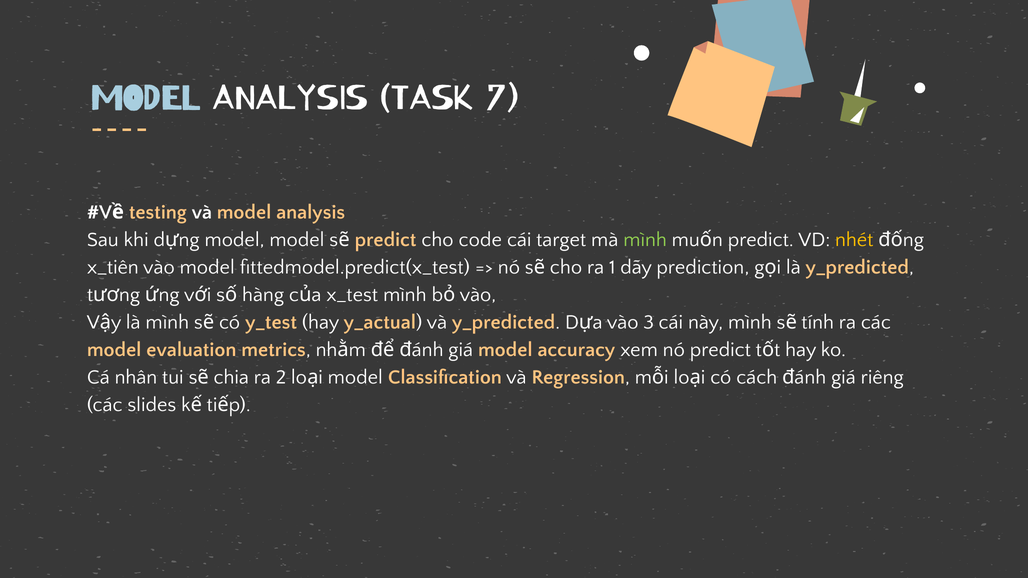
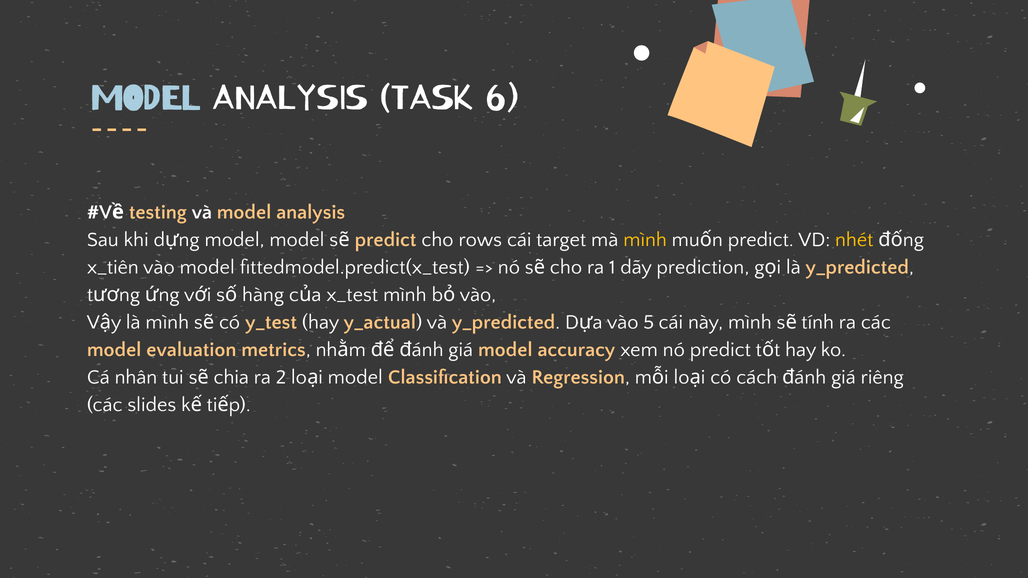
7: 7 -> 6 (502, 95)
code: code -> rows (480, 240)
mình colour: light green -> yellow (645, 240)
3: 3 -> 5 (649, 322)
